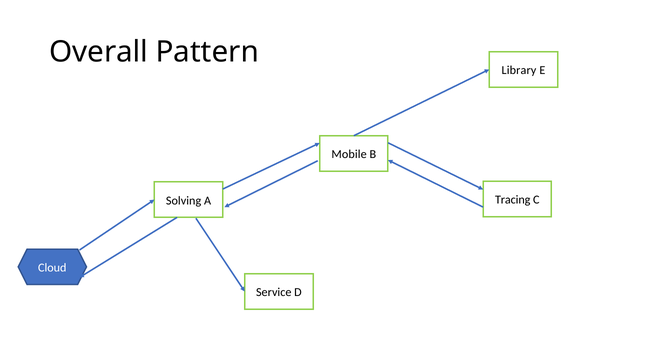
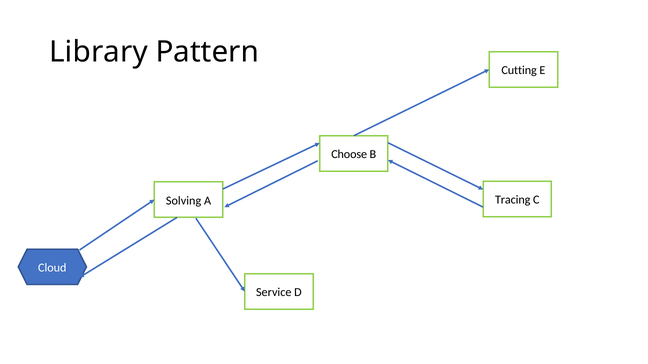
Overall: Overall -> Library (99, 52)
Library: Library -> Cutting (519, 70)
Mobile: Mobile -> Choose (349, 155)
